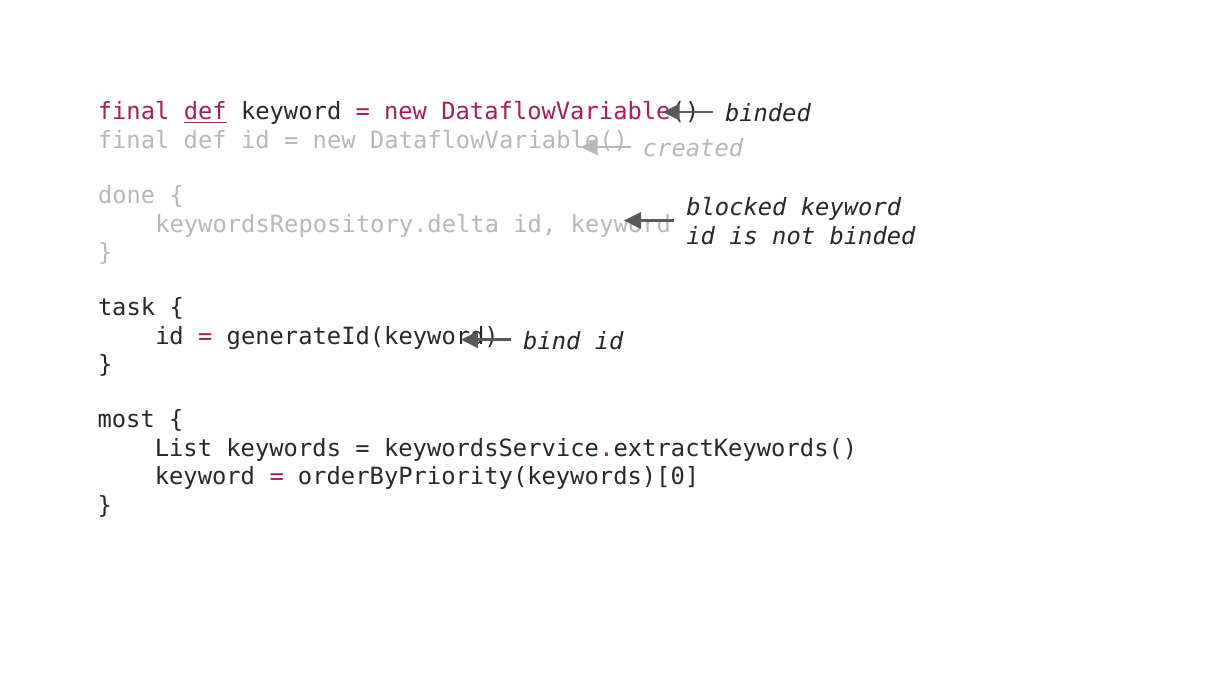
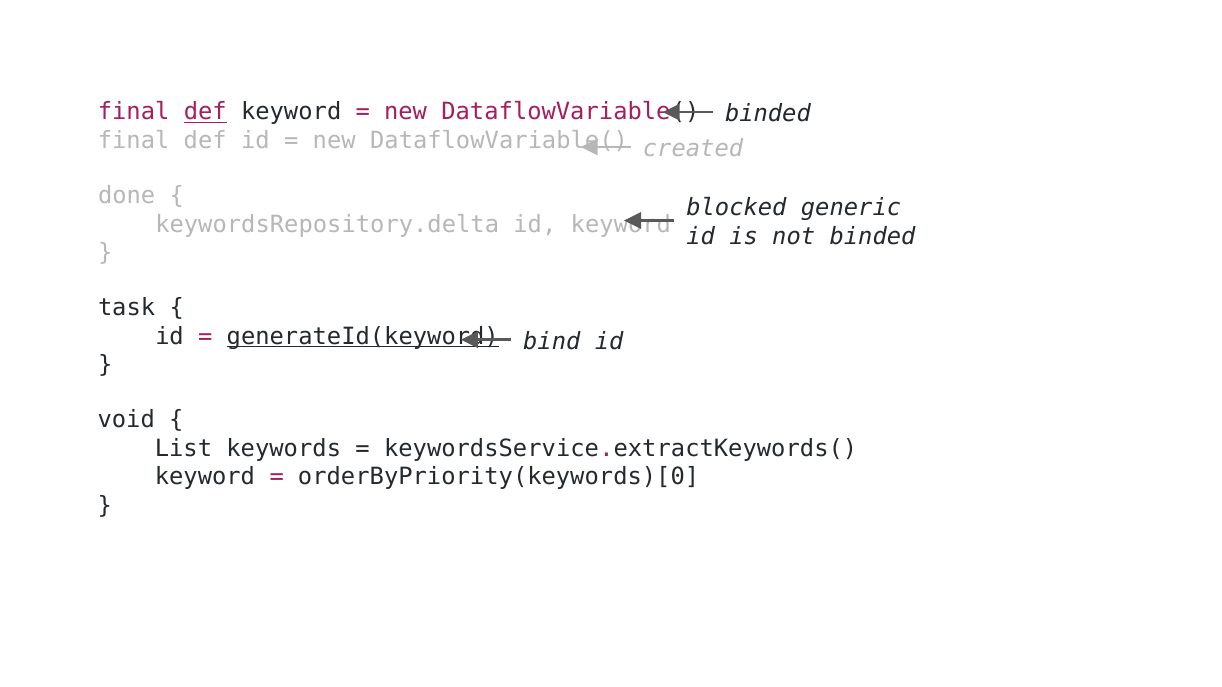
blocked keyword: keyword -> generic (851, 208)
generateId(keyword underline: none -> present (363, 337)
most: most -> void (126, 420)
